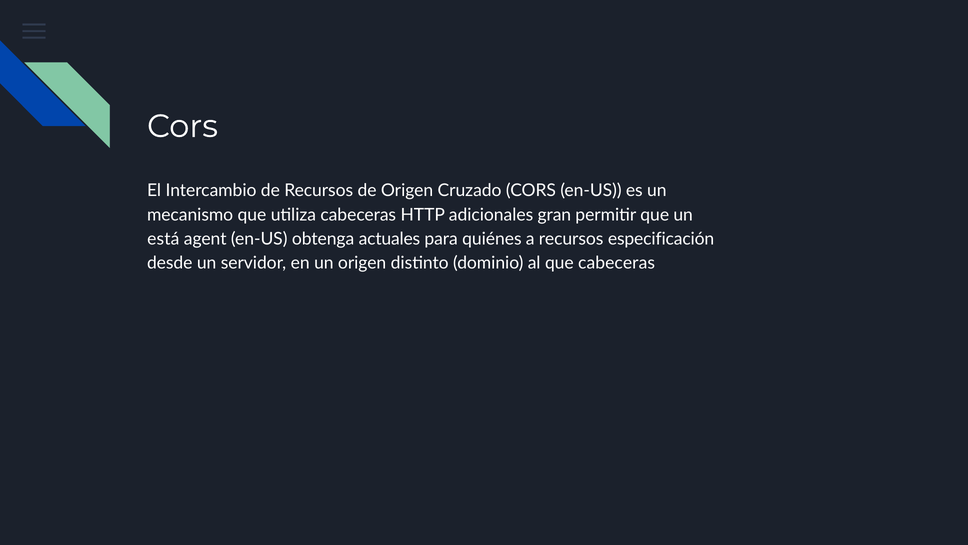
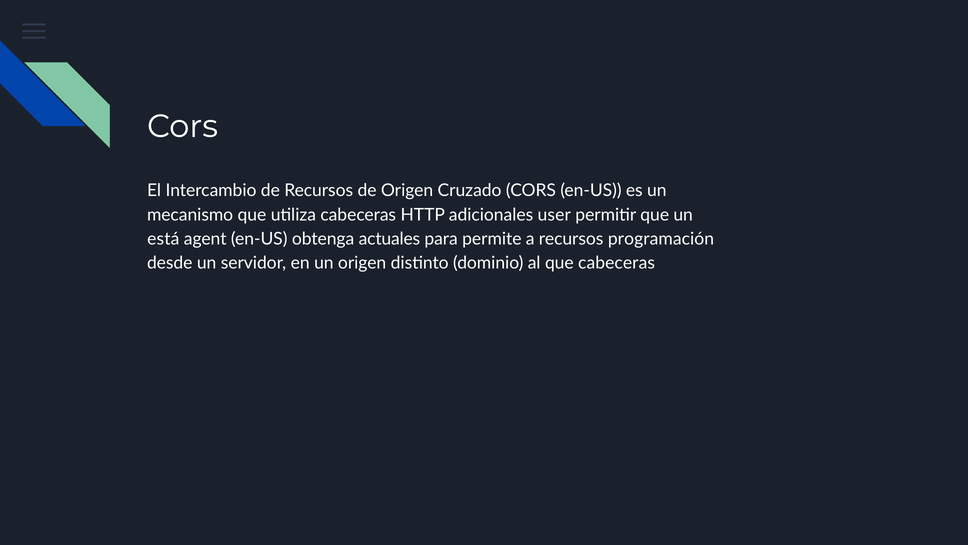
gran: gran -> user (554, 215)
quiénes: quiénes -> permite (492, 239)
especificación: especificación -> programación (661, 239)
